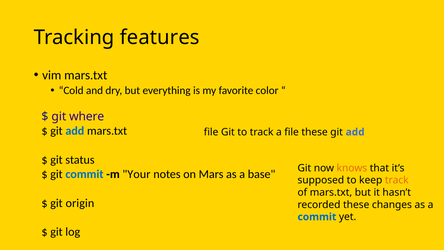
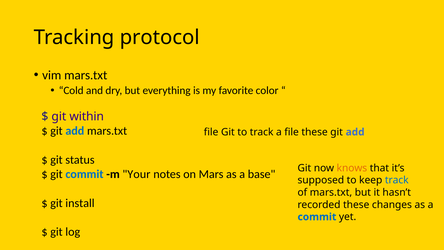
features: features -> protocol (160, 37)
where: where -> within (87, 116)
track colour: orange -> blue (397, 180)
origin: origin -> install (80, 203)
